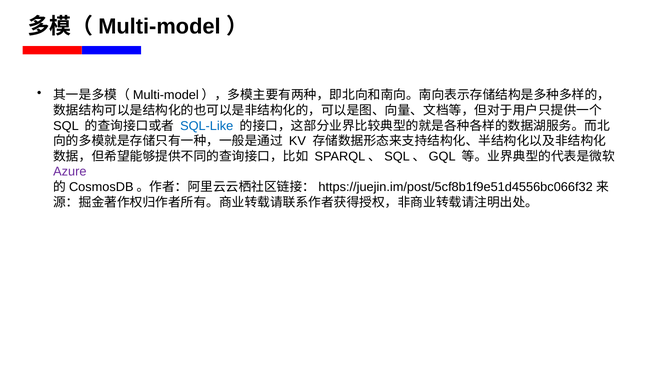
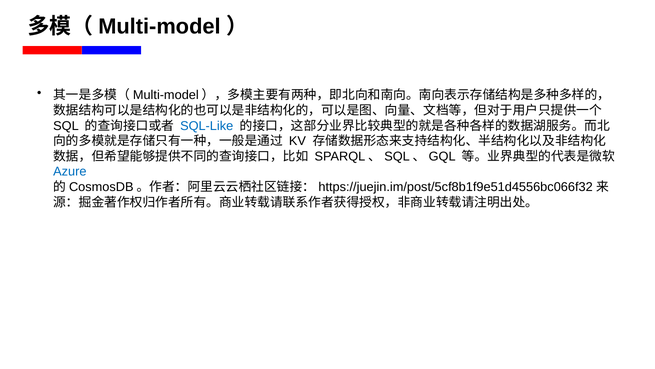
Azure colour: purple -> blue (70, 171)
